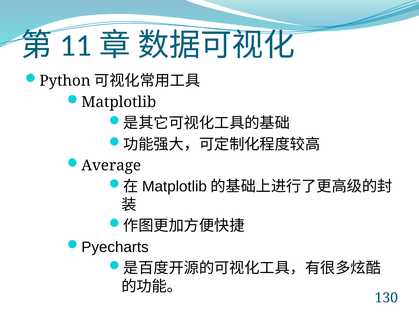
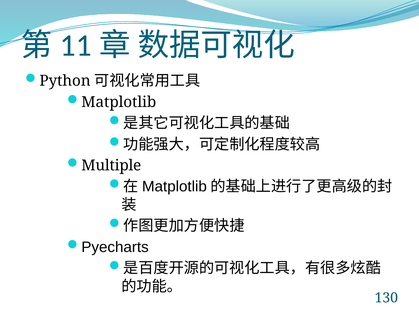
Average: Average -> Multiple (111, 166)
